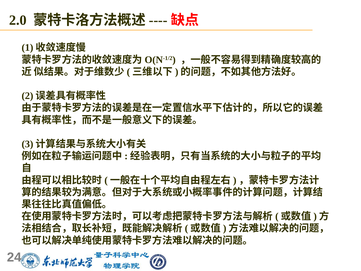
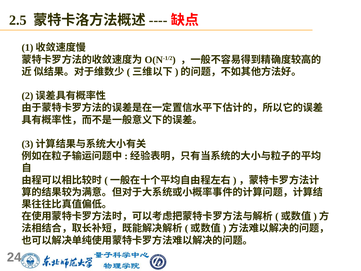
2.0: 2.0 -> 2.5 (18, 20)
